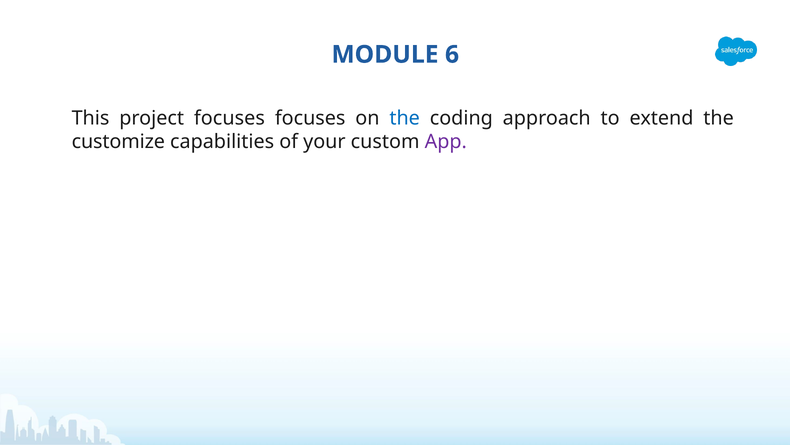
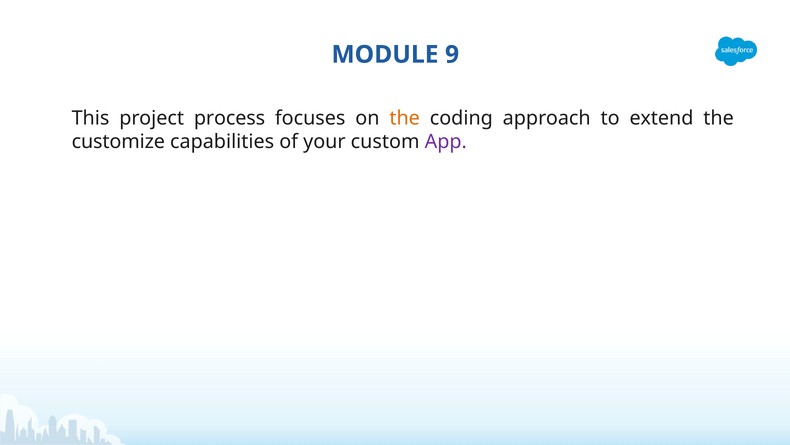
6: 6 -> 9 (452, 55)
project focuses: focuses -> process (230, 118)
the colour: blue -> orange (405, 118)
